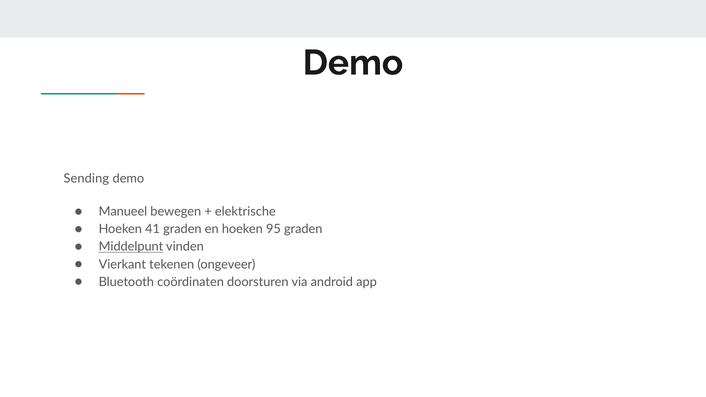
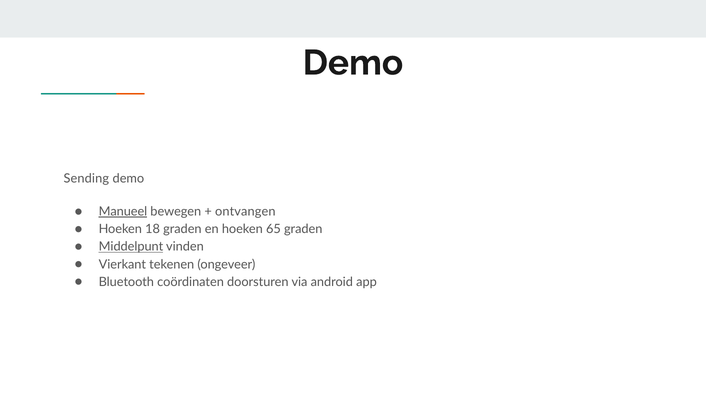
Manueel underline: none -> present (123, 212)
elektrische: elektrische -> ontvangen (245, 212)
41: 41 -> 18 (153, 229)
95: 95 -> 65 (273, 229)
